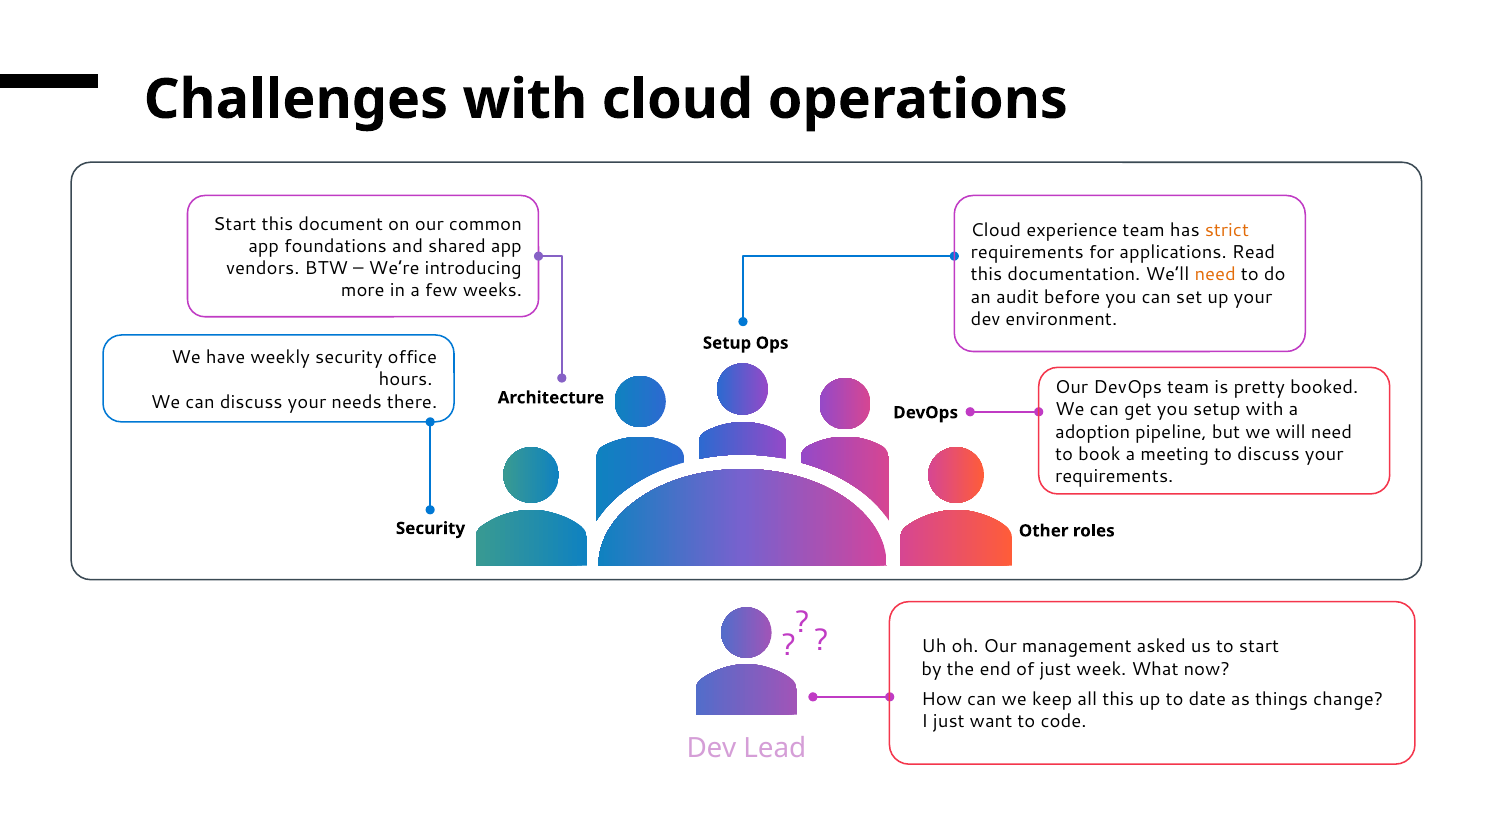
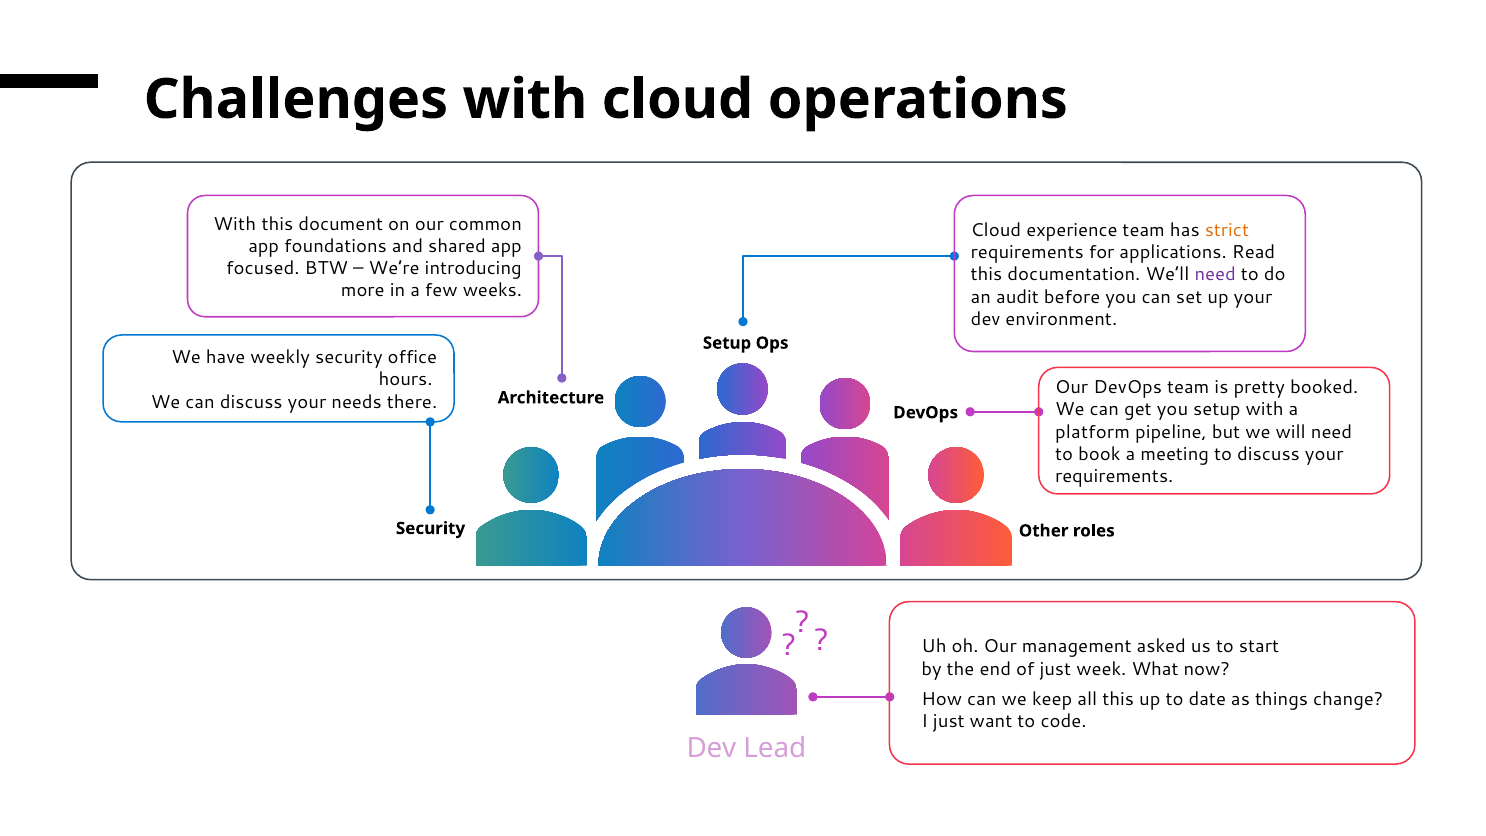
Start: Start -> With (235, 224)
vendors: vendors -> focused (263, 268)
need colour: orange -> purple (1215, 275)
adoption: adoption -> platform (1093, 432)
